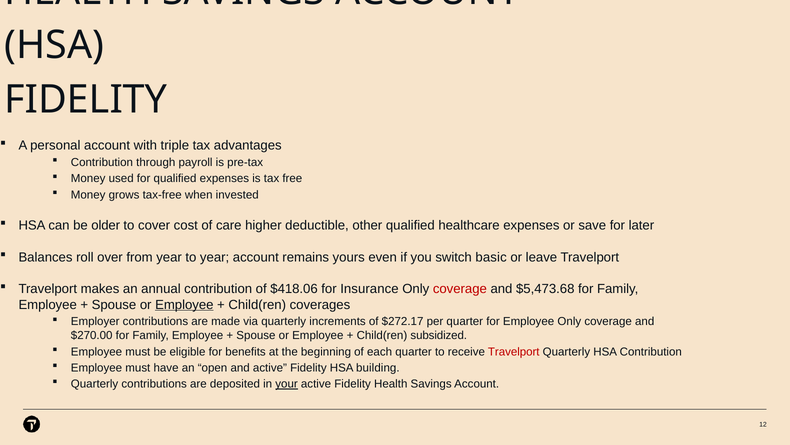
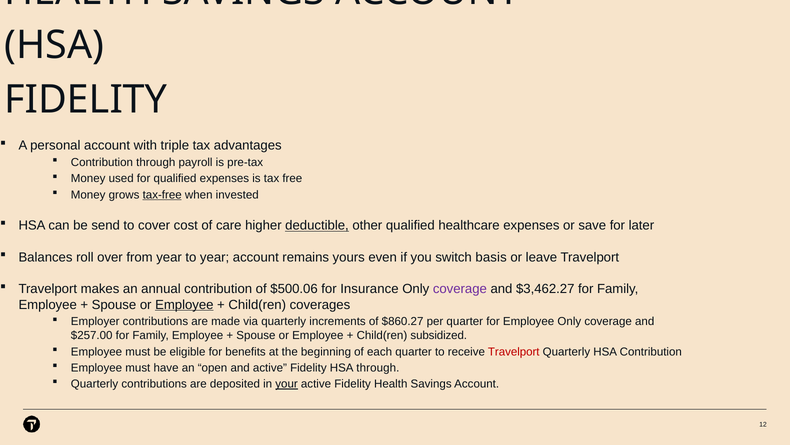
tax-free underline: none -> present (162, 195)
older: older -> send (106, 225)
deductible underline: none -> present (317, 225)
basic: basic -> basis (491, 257)
$418.06: $418.06 -> $500.06 (294, 288)
coverage colour: red -> purple (460, 288)
$5,473.68: $5,473.68 -> $3,462.27 (545, 288)
$272.17: $272.17 -> $860.27 (403, 321)
$270.00: $270.00 -> $257.00 (92, 335)
HSA building: building -> through (378, 367)
